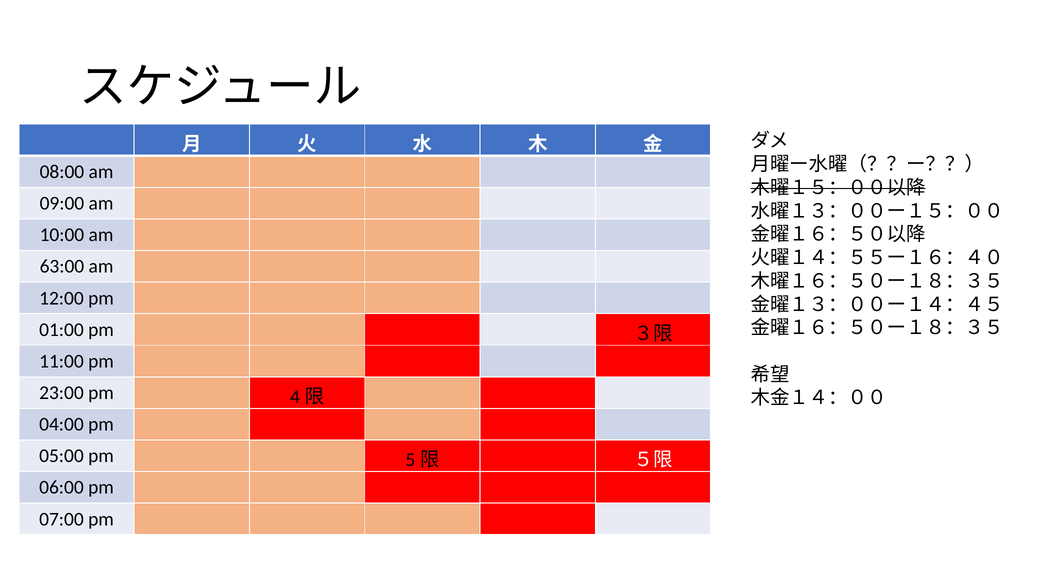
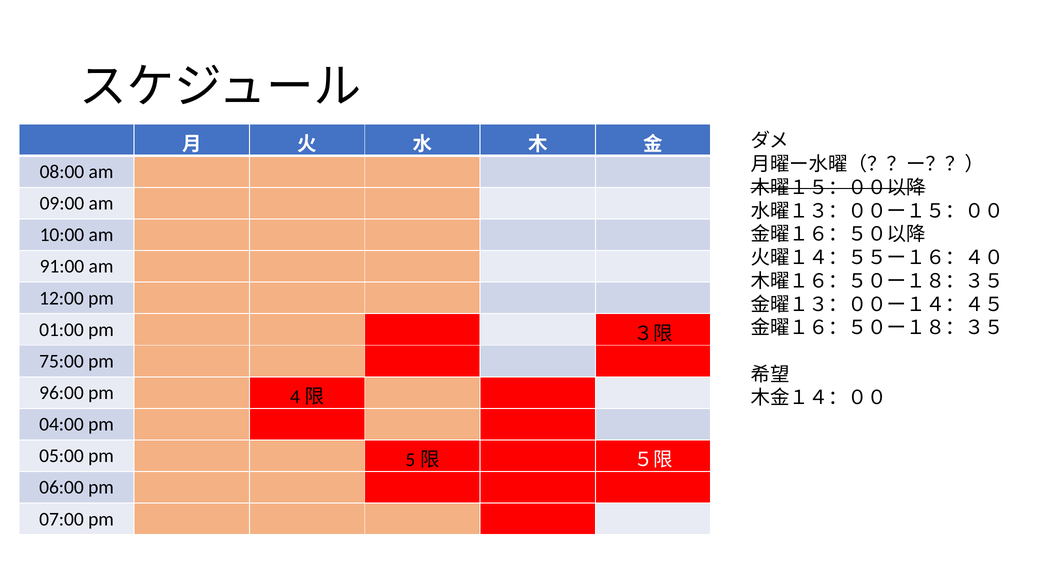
63:00: 63:00 -> 91:00 (62, 266)
11:00: 11:00 -> 75:00 (61, 361)
23:00: 23:00 -> 96:00 (61, 393)
